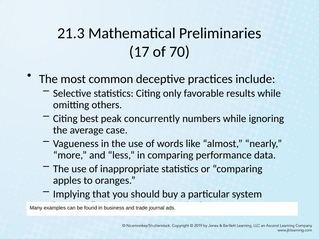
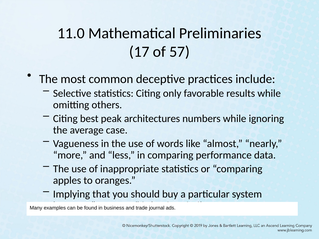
21.3: 21.3 -> 11.0 (71, 33)
70: 70 -> 57 (180, 52)
concurrently: concurrently -> architectures (152, 119)
